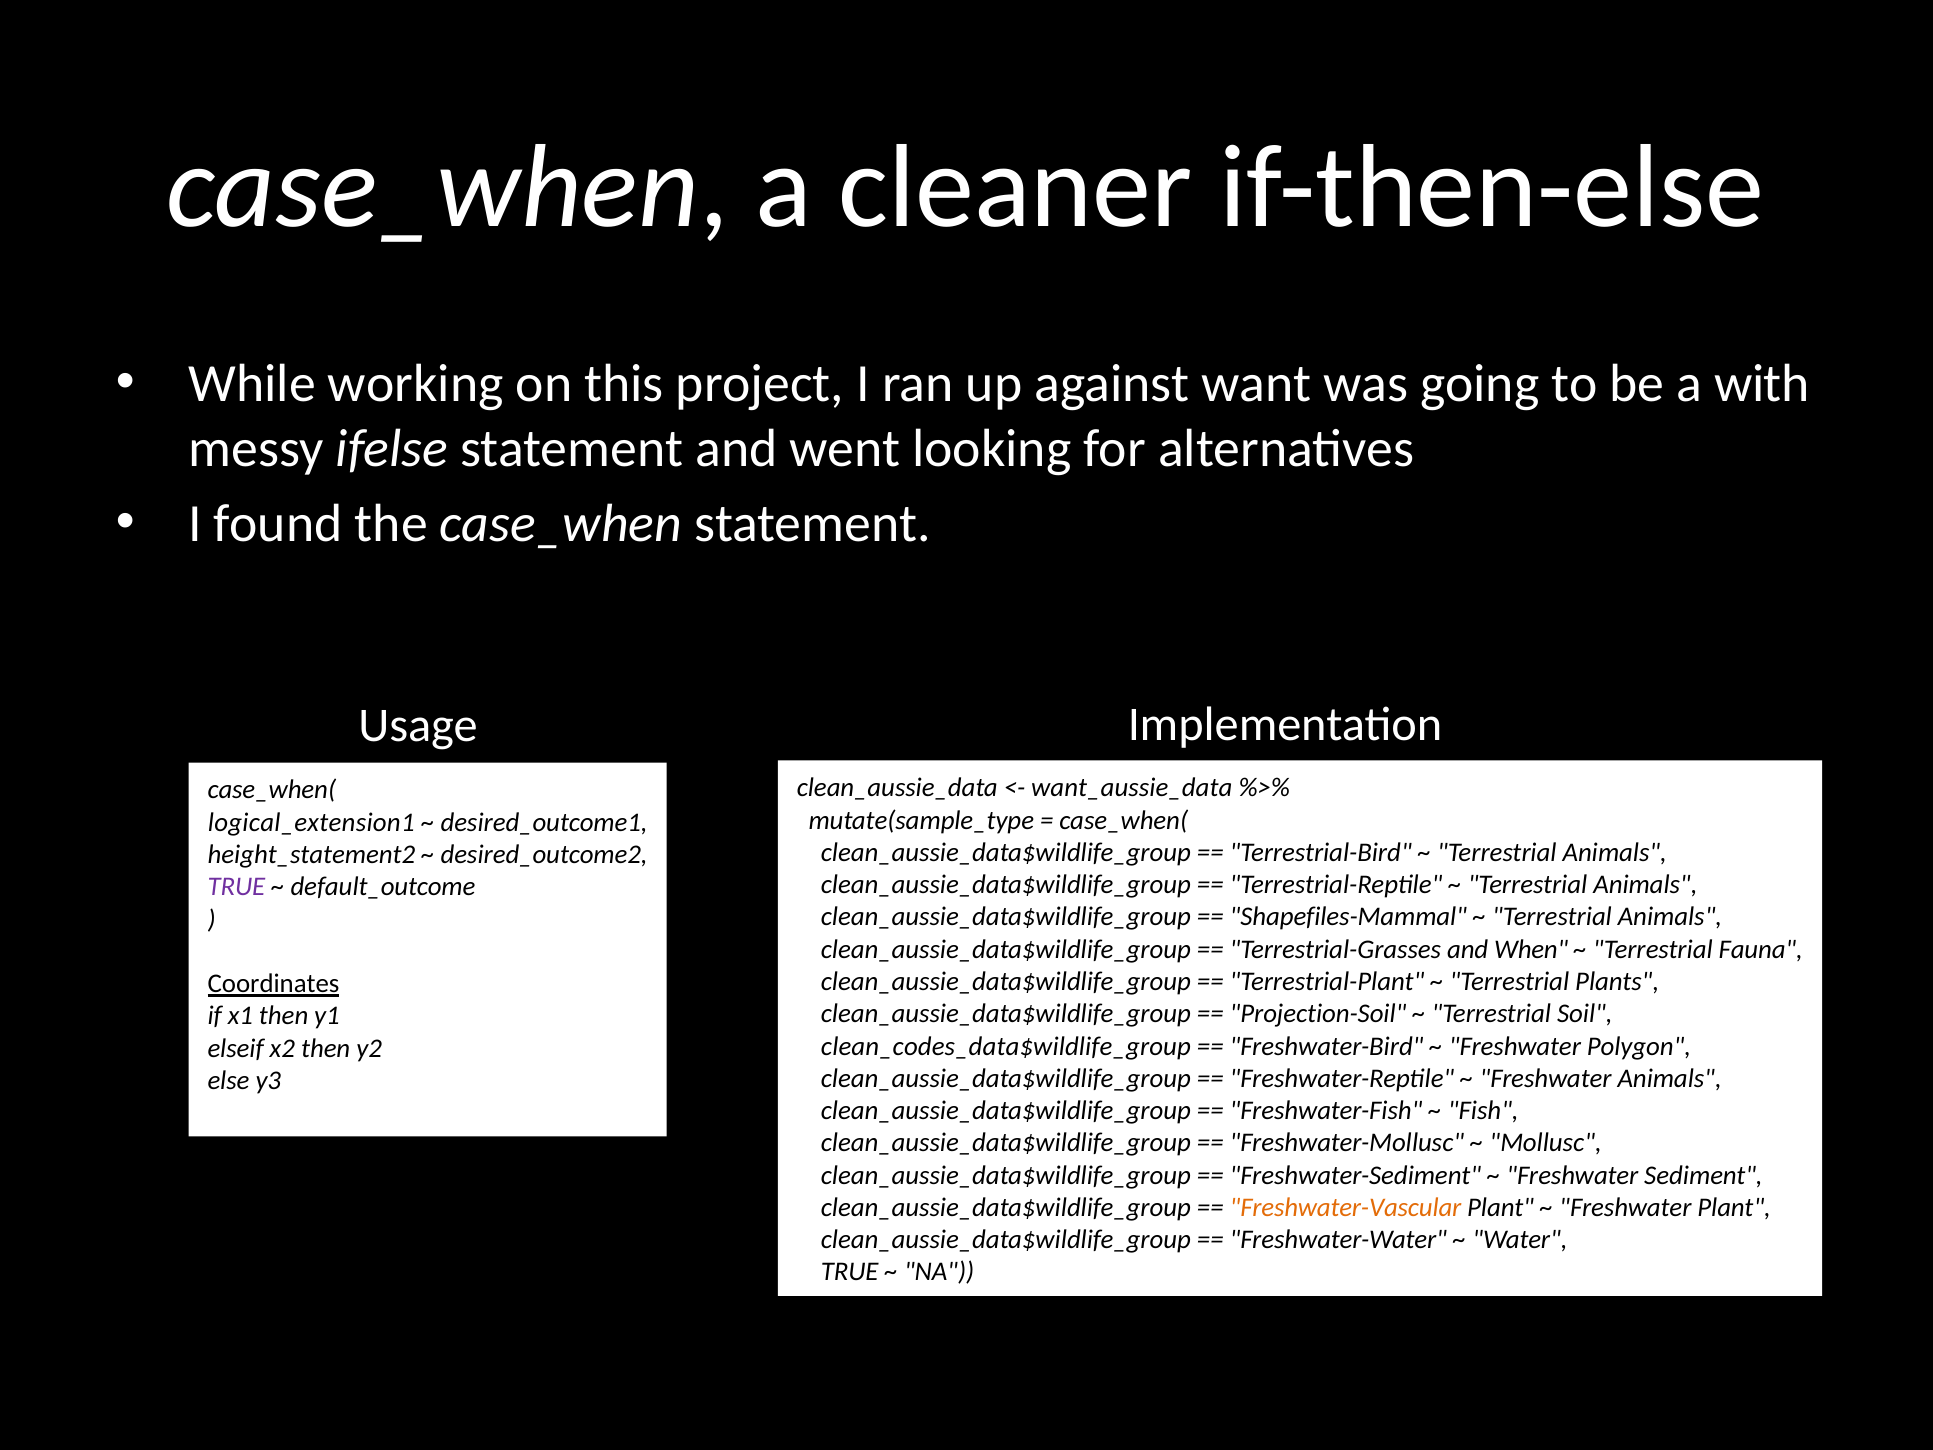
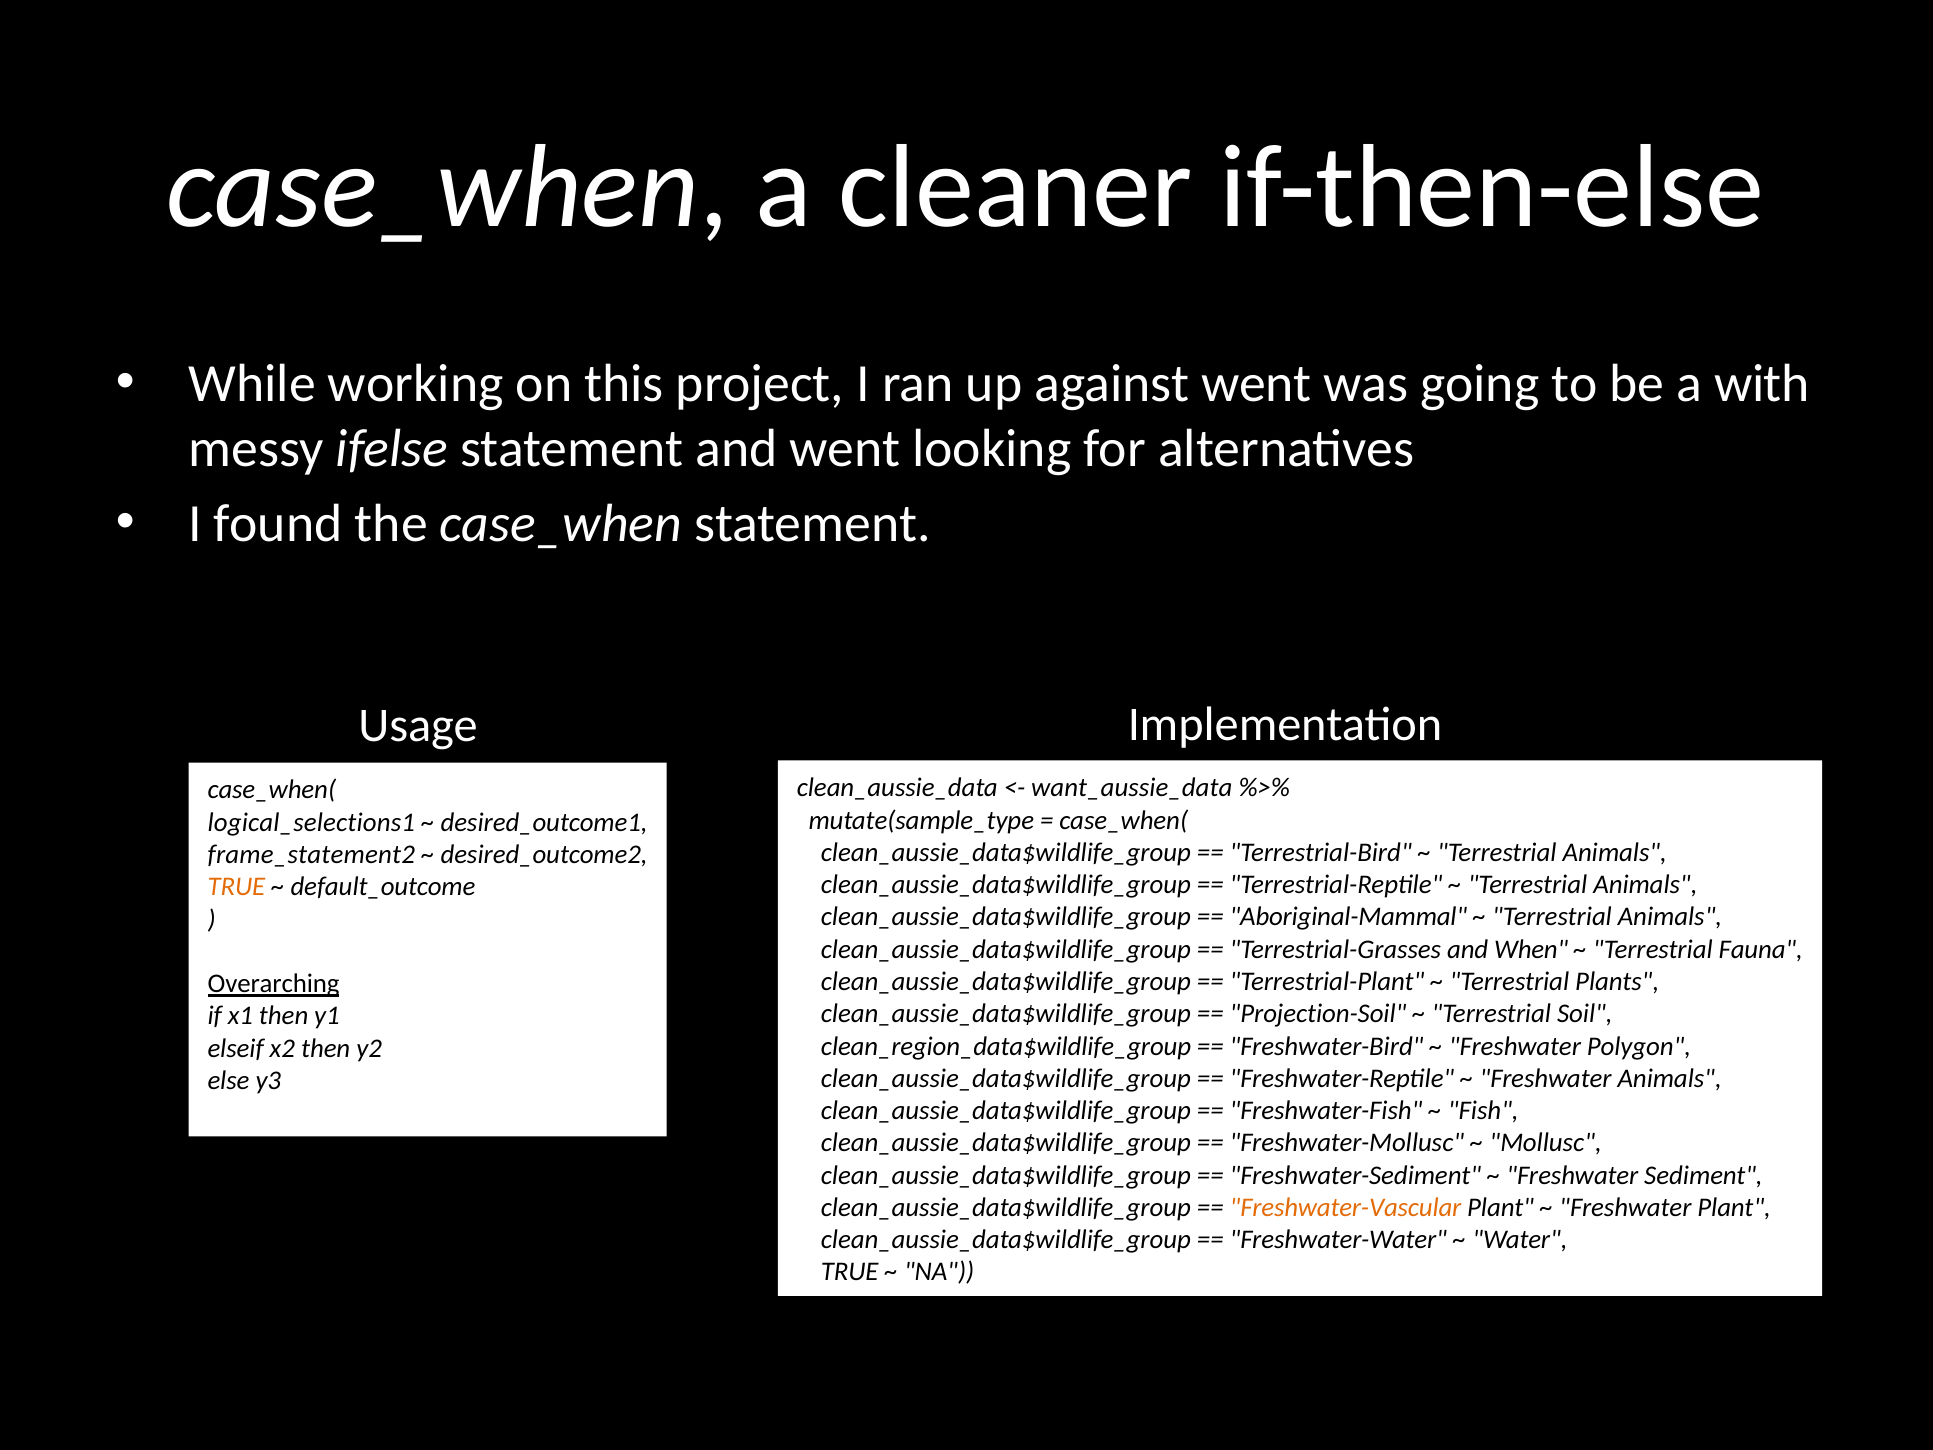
against want: want -> went (1256, 384)
logical_extension1: logical_extension1 -> logical_selections1 (311, 822)
height_statement2: height_statement2 -> frame_statement2 (311, 854)
TRUE colour: purple -> orange (236, 887)
Shapefiles-Mammal: Shapefiles-Mammal -> Aboriginal-Mammal (1348, 917)
Coordinates: Coordinates -> Overarching (274, 984)
clean_codes_data$wildlife_group: clean_codes_data$wildlife_group -> clean_region_data$wildlife_group (1006, 1046)
